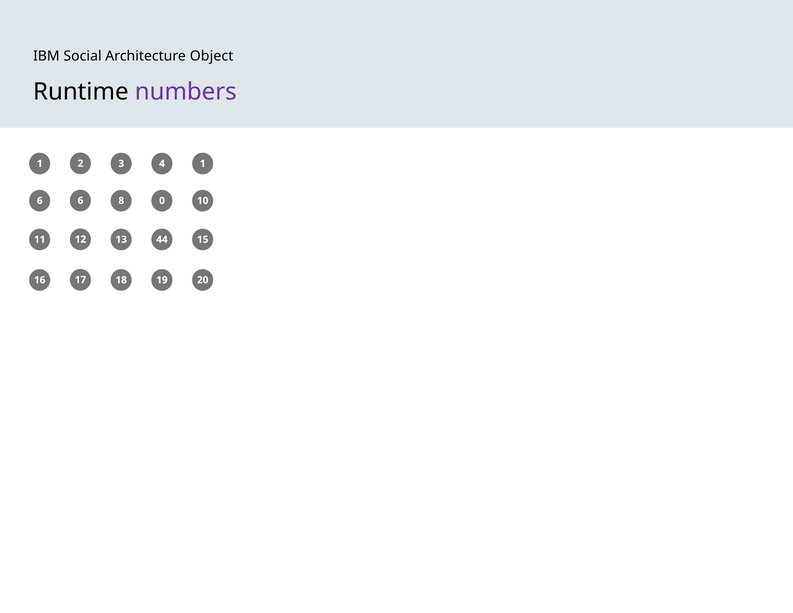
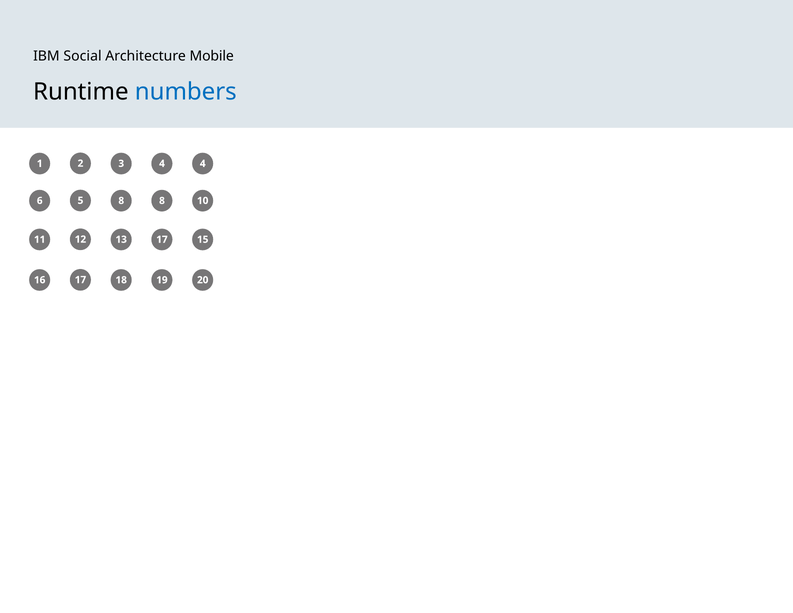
Object: Object -> Mobile (212, 56)
numbers colour: purple -> blue (186, 92)
4 1: 1 -> 4 (203, 164)
6 6: 6 -> 5 (80, 200)
8 0: 0 -> 8 (162, 201)
13 44: 44 -> 17 (162, 239)
